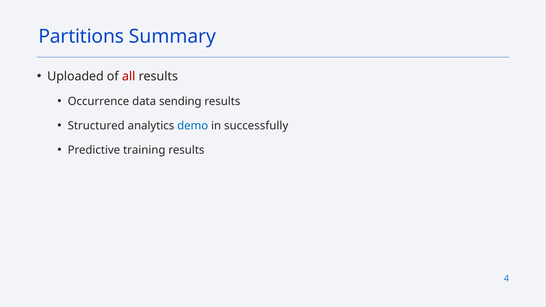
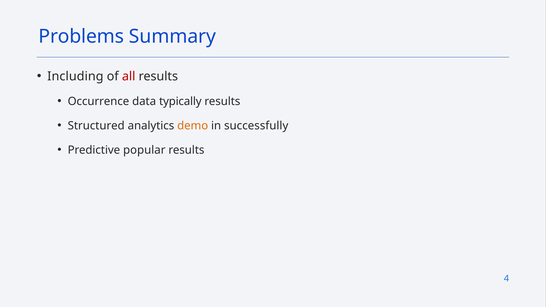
Partitions: Partitions -> Problems (81, 36)
Uploaded: Uploaded -> Including (75, 76)
sending: sending -> typically (180, 101)
demo colour: blue -> orange (193, 126)
training: training -> popular (144, 150)
